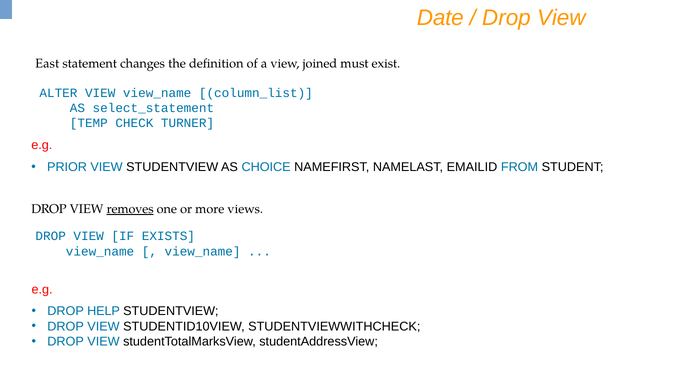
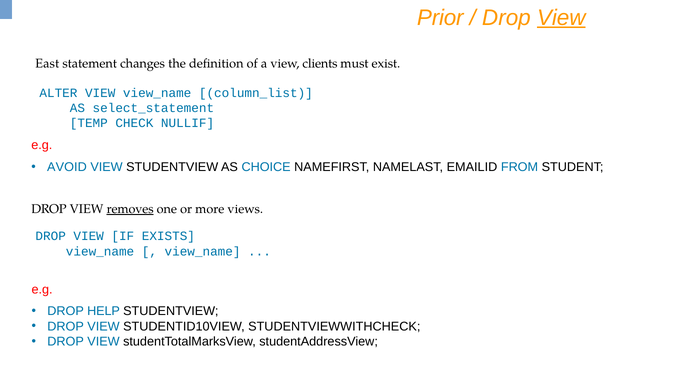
Date: Date -> Prior (440, 18)
View underline: none -> present (561, 18)
joined: joined -> clients (320, 63)
TURNER: TURNER -> NULLIF (188, 123)
PRIOR: PRIOR -> AVOID (67, 167)
